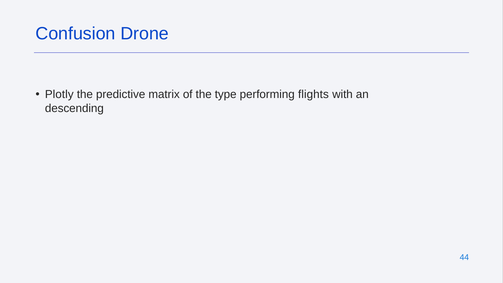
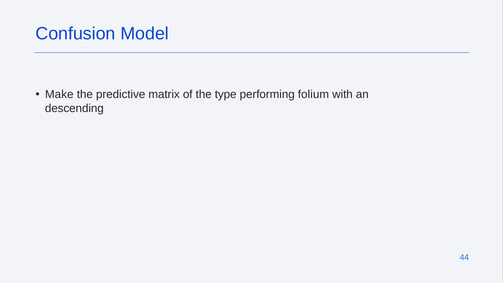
Drone: Drone -> Model (145, 34)
Plotly: Plotly -> Make (59, 94)
flights: flights -> folium (313, 94)
